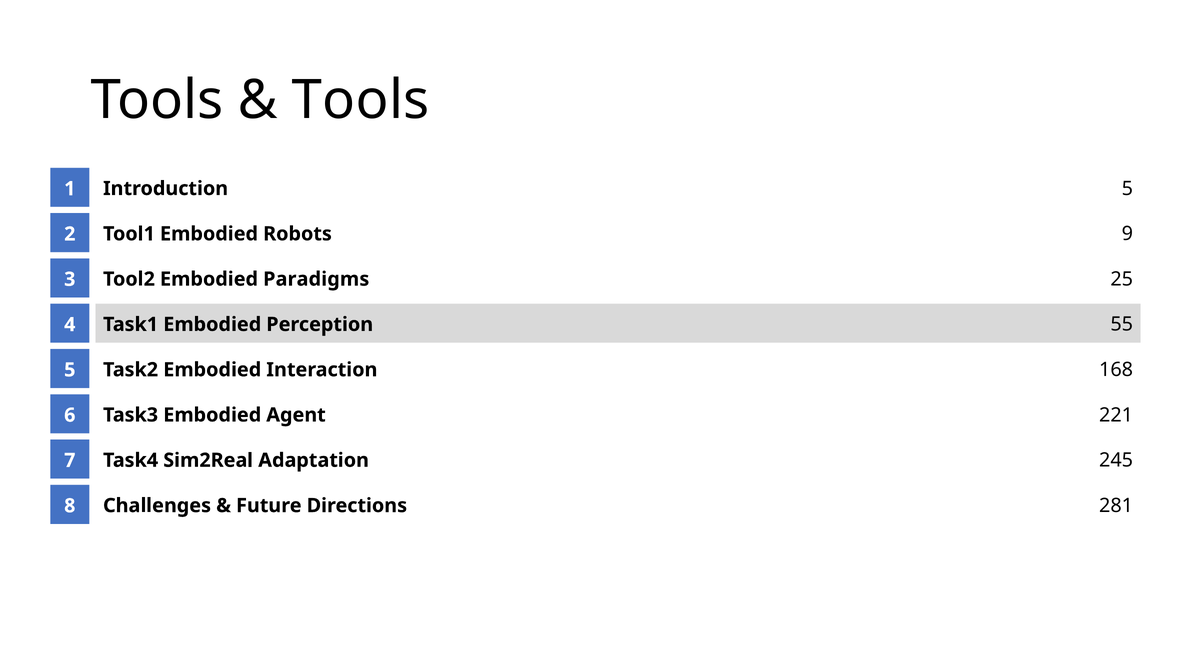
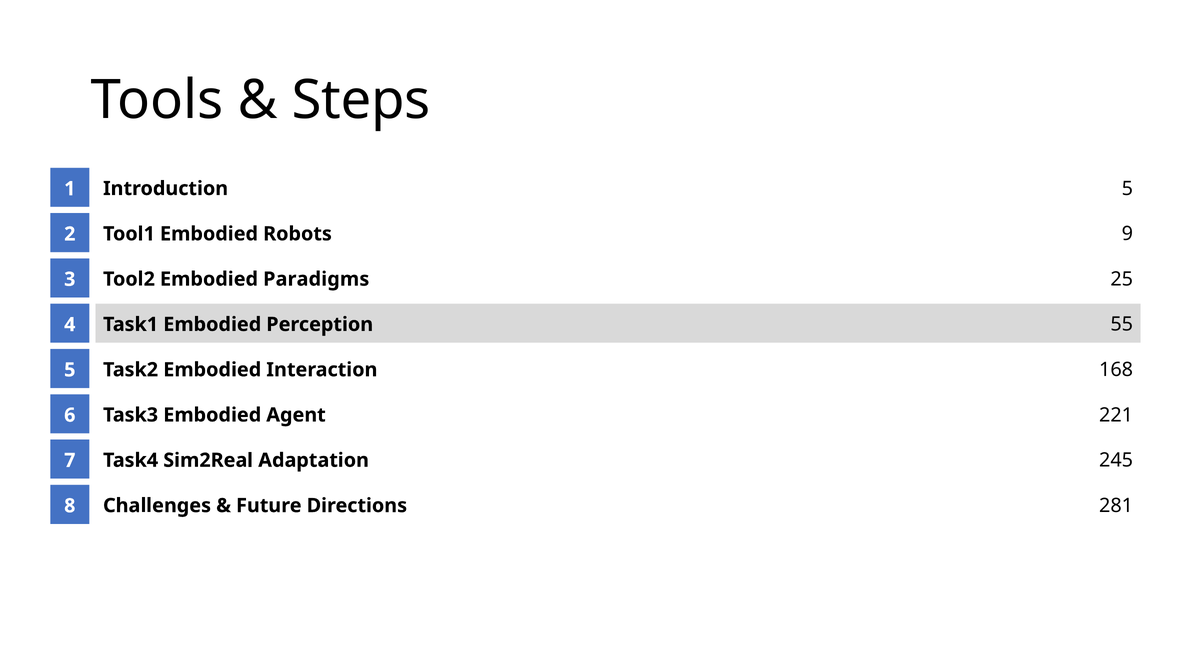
Tools: Tools -> Steps (361, 100)
